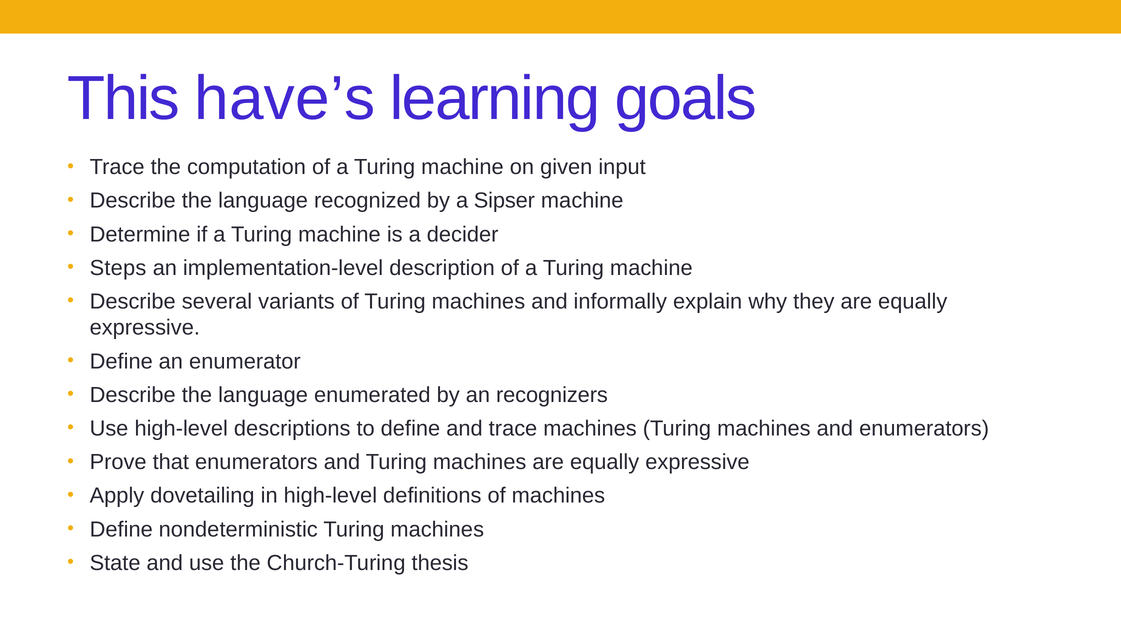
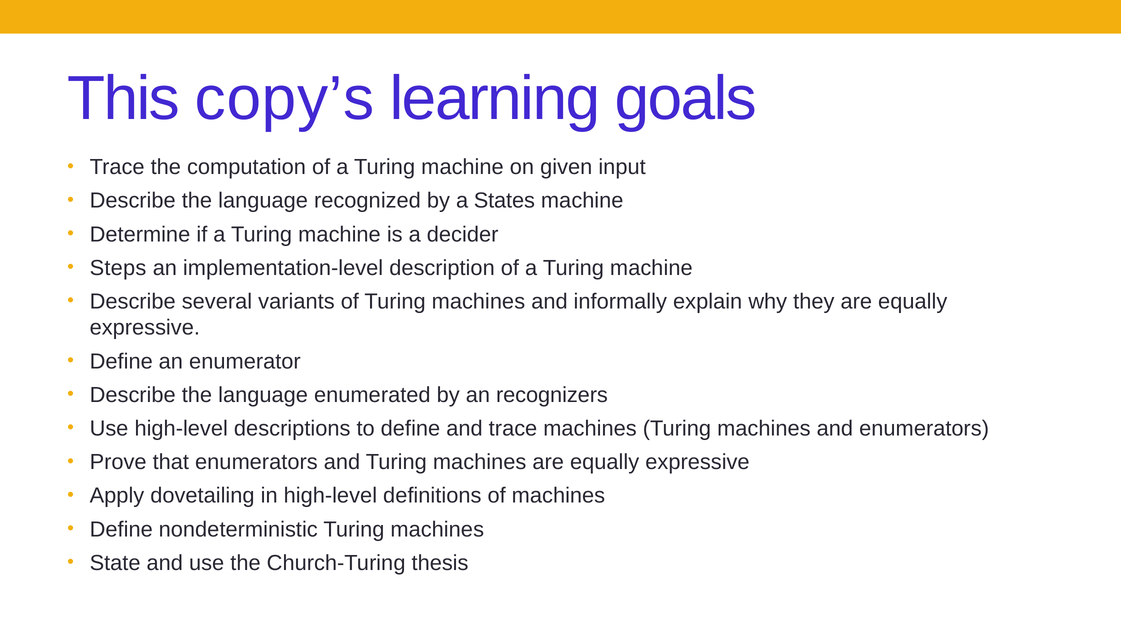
have’s: have’s -> copy’s (285, 99)
Sipser: Sipser -> States (504, 201)
